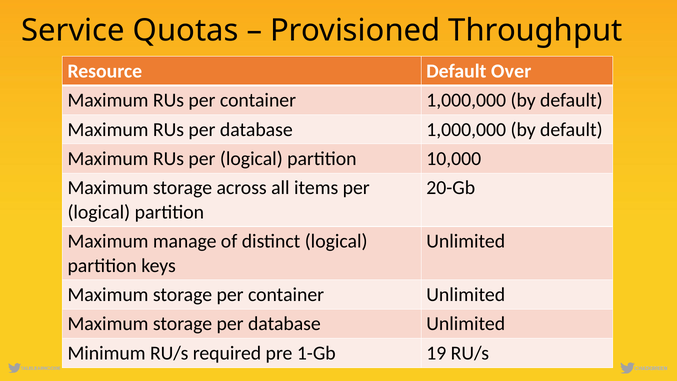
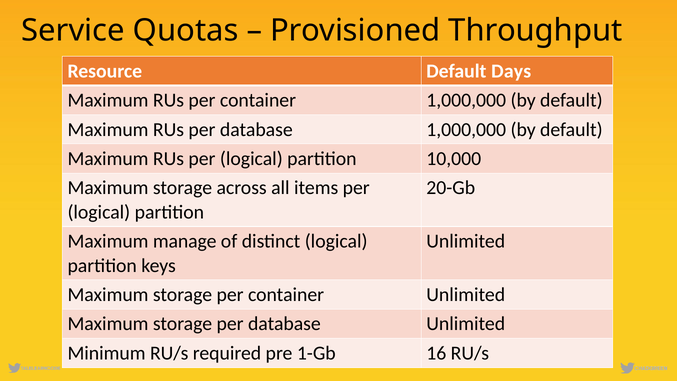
Over: Over -> Days (511, 71)
19: 19 -> 16 (436, 353)
